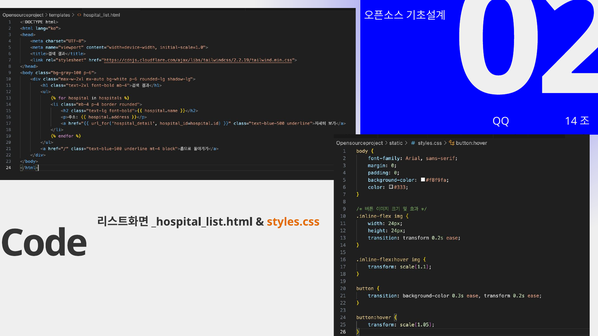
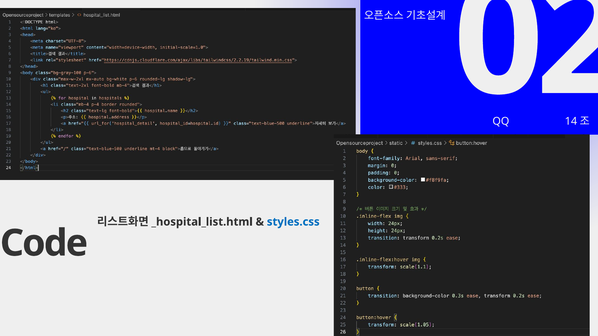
styles.css colour: orange -> blue (293, 222)
